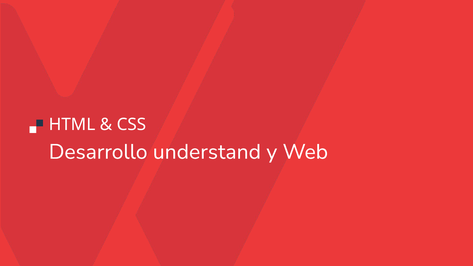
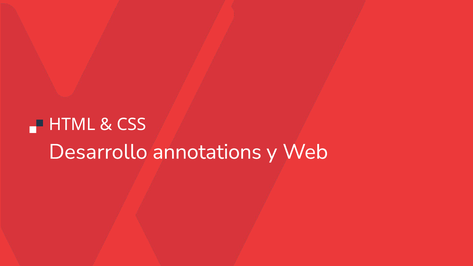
understand: understand -> annotations (207, 152)
